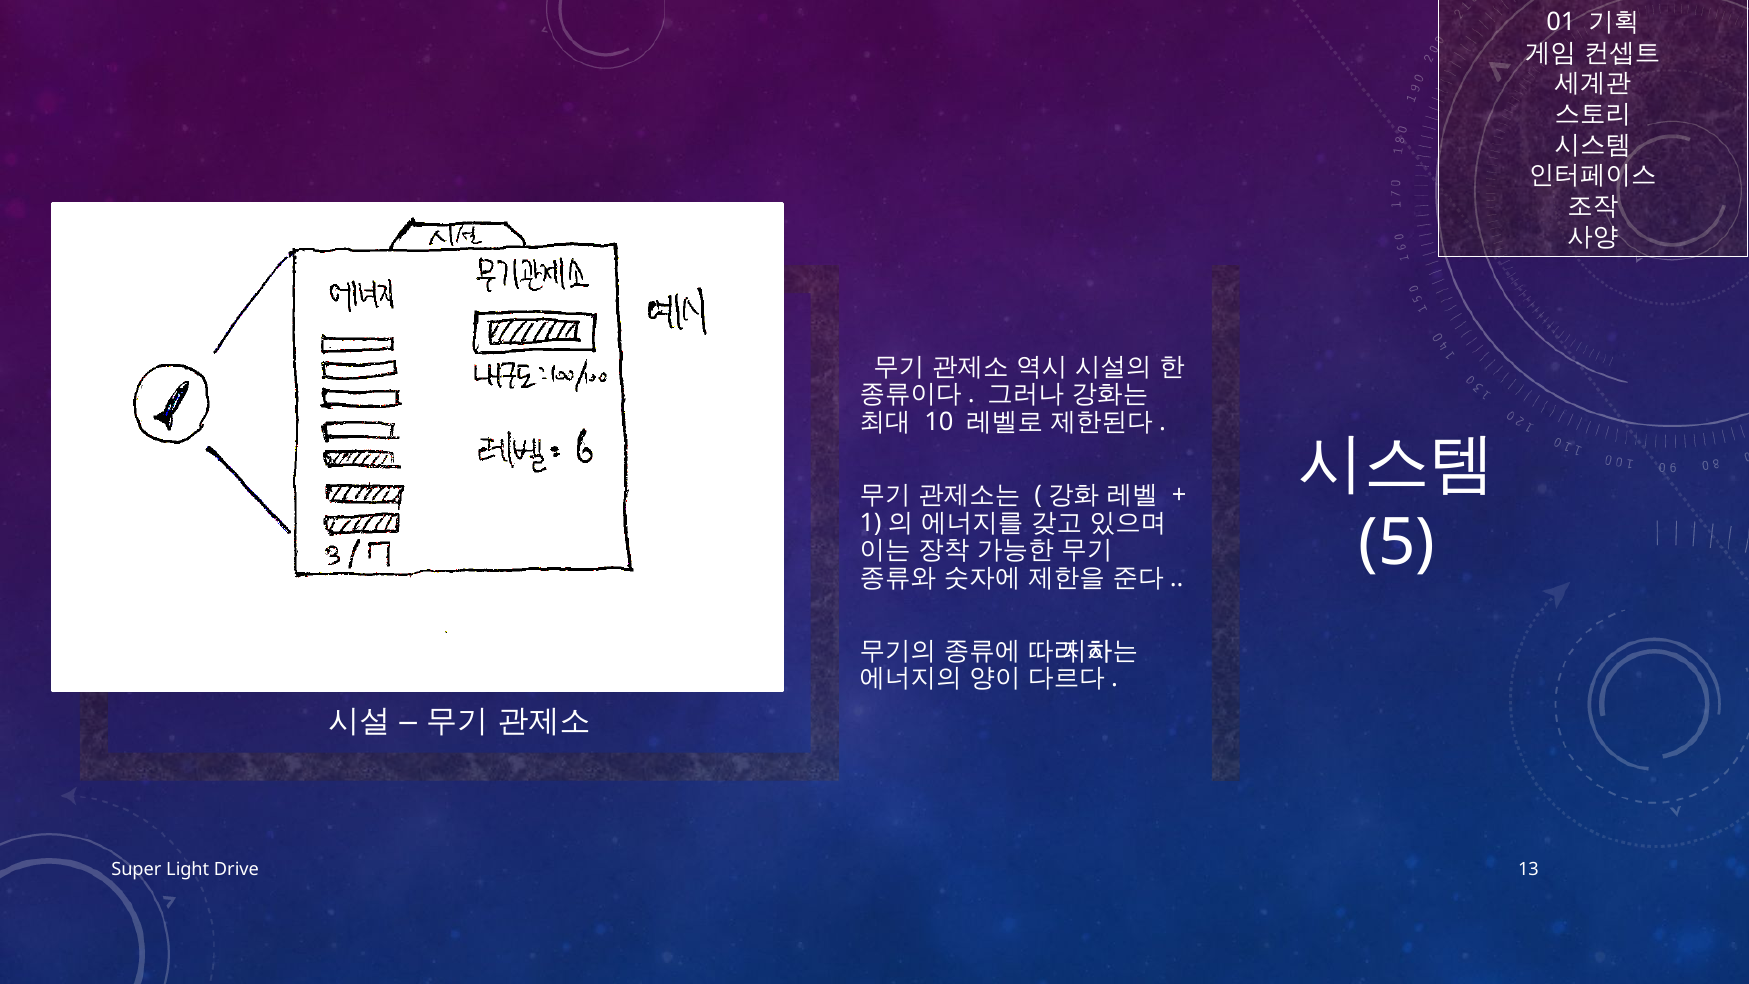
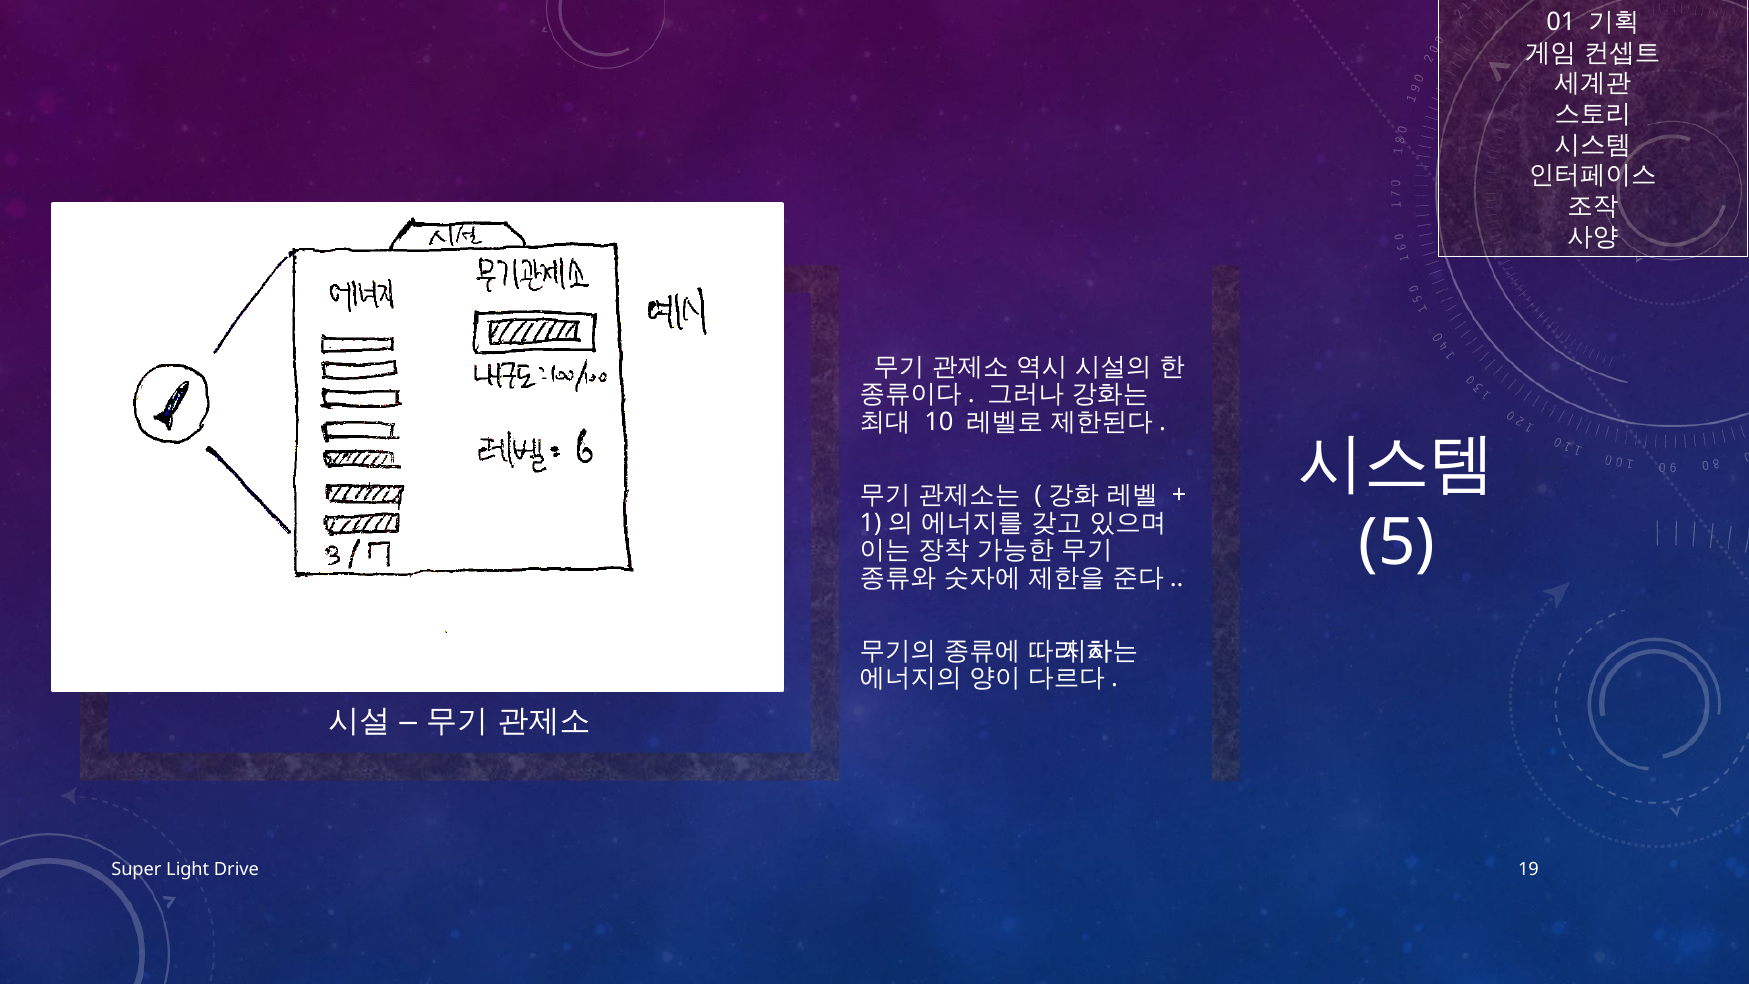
13: 13 -> 19 (1528, 869)
